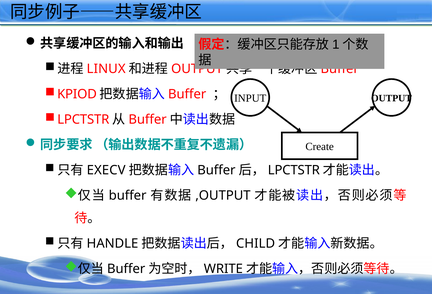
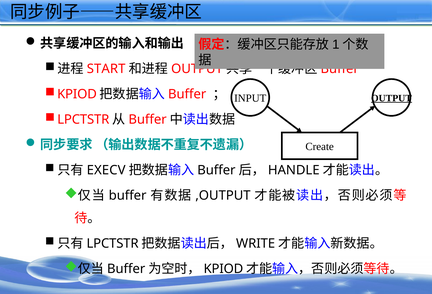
LINUX: LINUX -> START (106, 69)
OUTPUT underline: none -> present (391, 98)
LPCTSTR: LPCTSTR -> HANDLE (294, 170)
HANDLE: HANDLE -> LPCTSTR (113, 244)
CHILD: CHILD -> WRITE (256, 244)
WRITE: WRITE -> KPIOD (223, 269)
